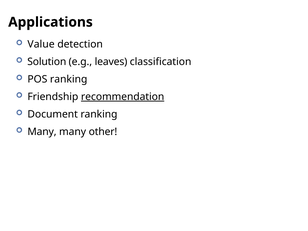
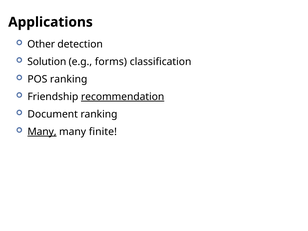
Value: Value -> Other (41, 44)
leaves: leaves -> forms (111, 62)
Many underline: none -> present (42, 132)
other: other -> finite (103, 132)
